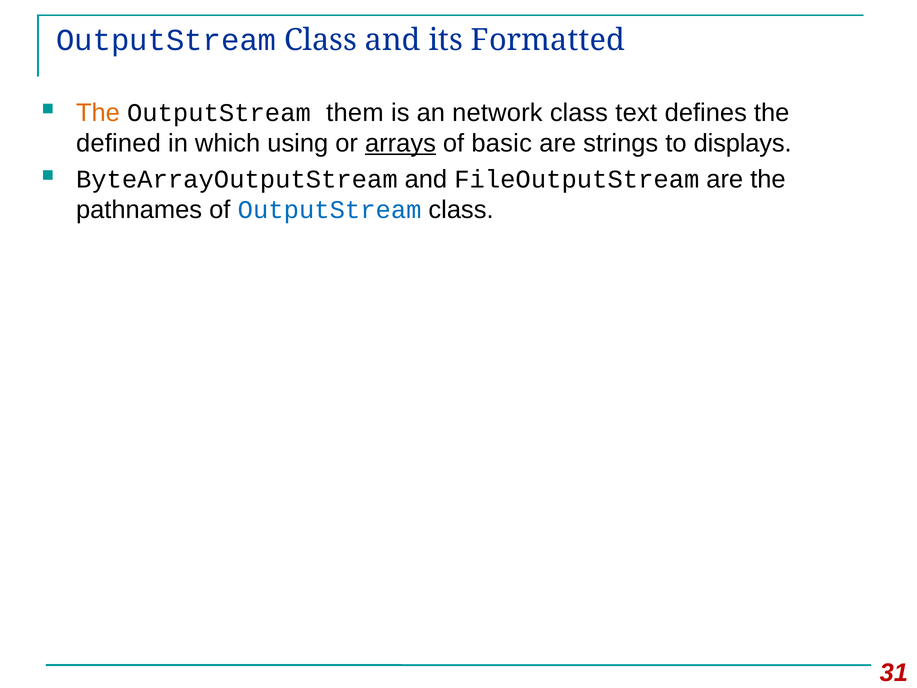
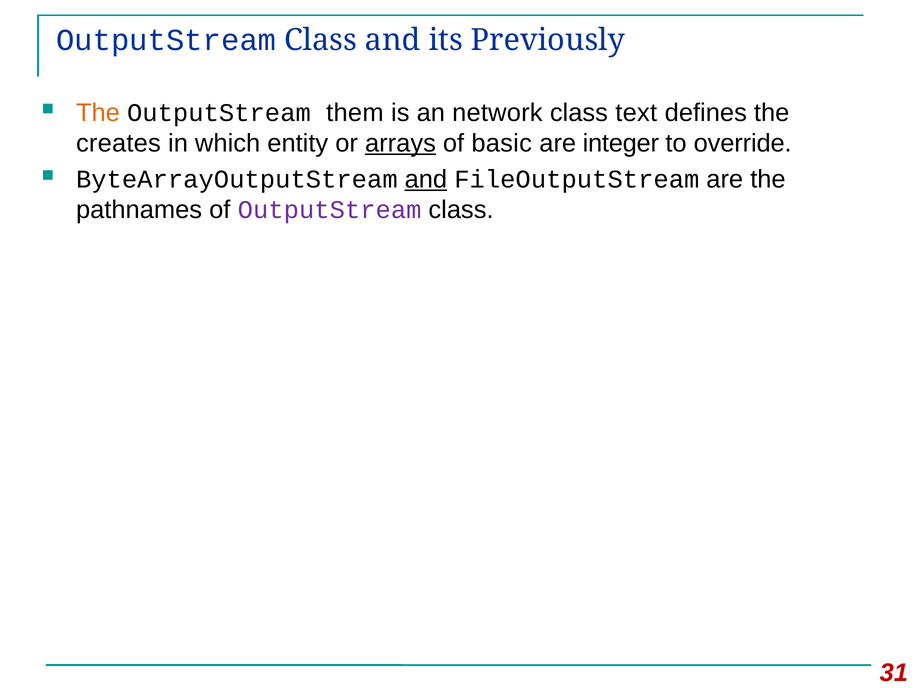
Formatted: Formatted -> Previously (548, 40)
defined: defined -> creates (118, 143)
using: using -> entity (298, 143)
strings: strings -> integer (621, 143)
displays: displays -> override (743, 143)
and underline: none -> present (426, 179)
OutputStream colour: blue -> purple (330, 210)
